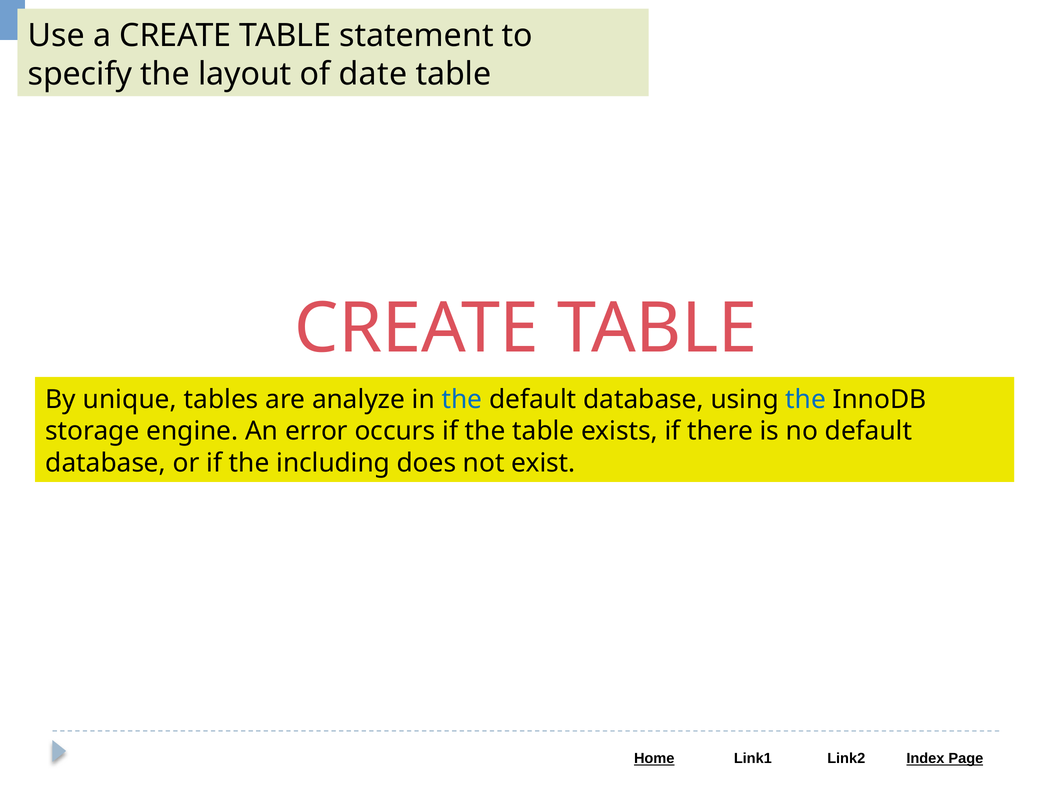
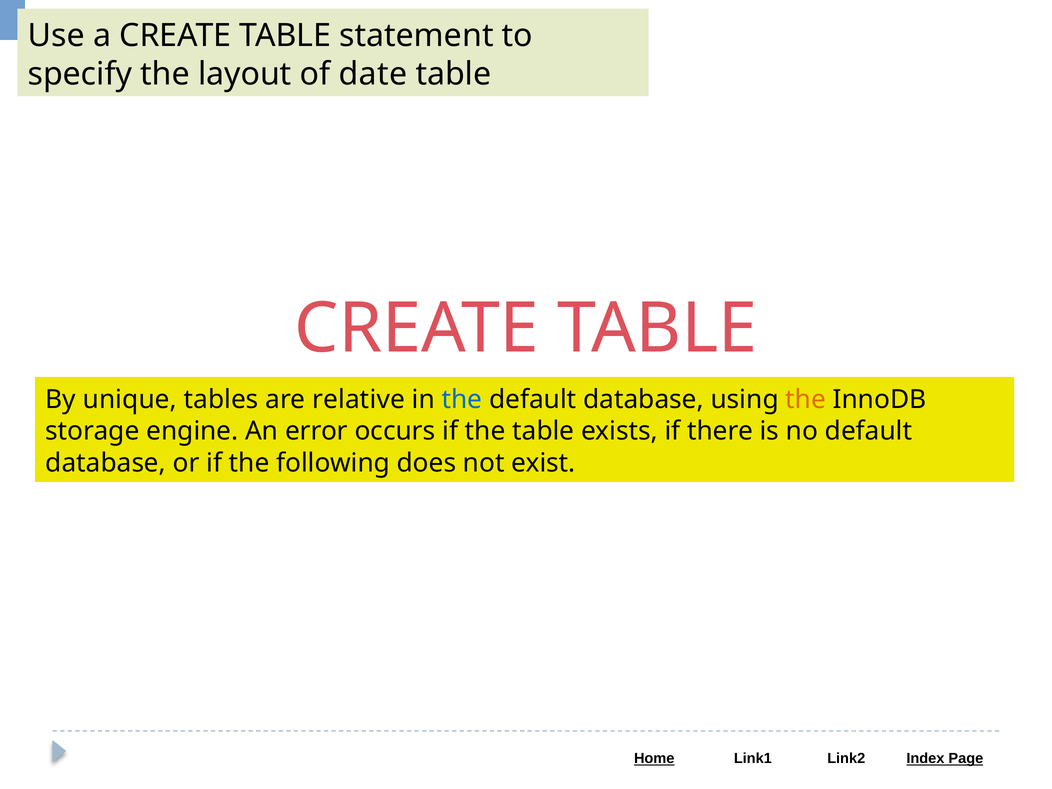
analyze: analyze -> relative (358, 400)
the colour: blue -> orange (806, 400)
including: including -> following (333, 463)
